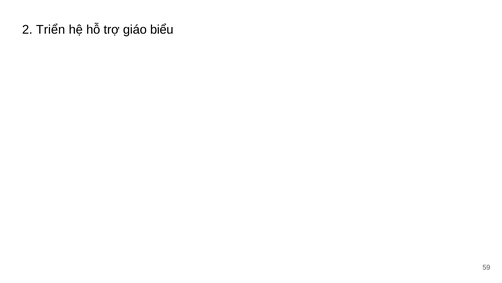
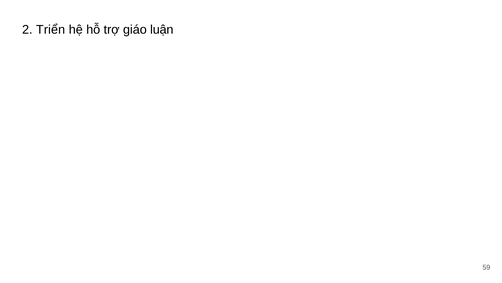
biểu: biểu -> luận (162, 30)
